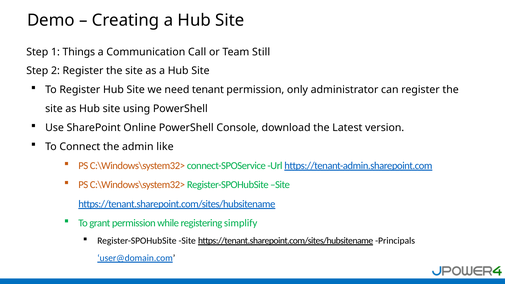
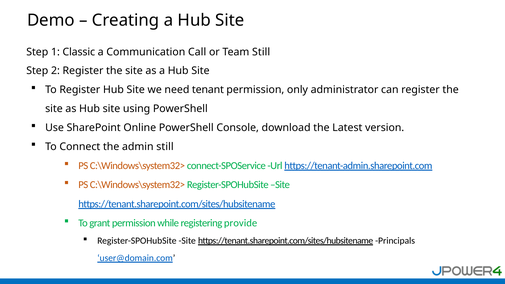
Things: Things -> Classic (79, 52)
admin like: like -> still (165, 147)
simplify: simplify -> provide (241, 223)
